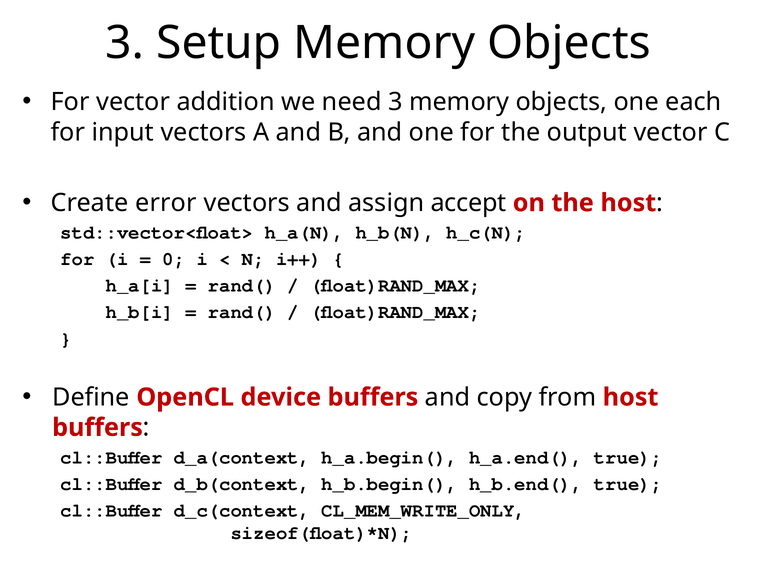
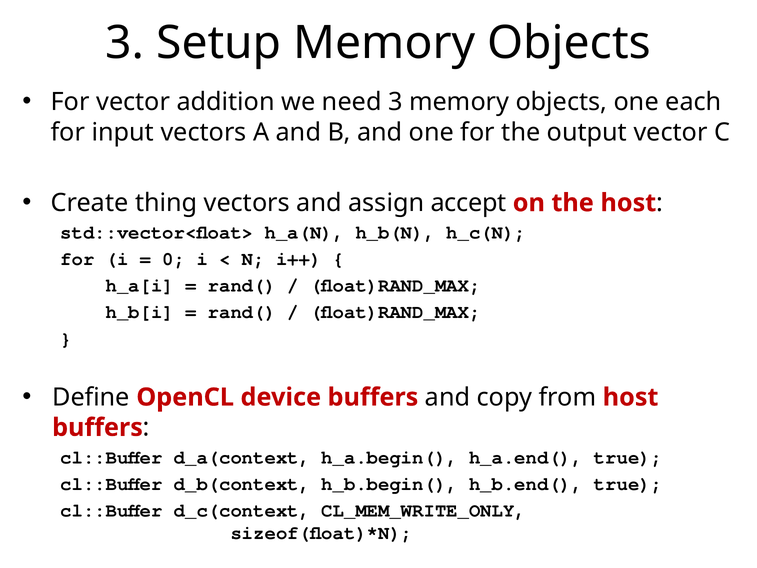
error: error -> thing (166, 203)
